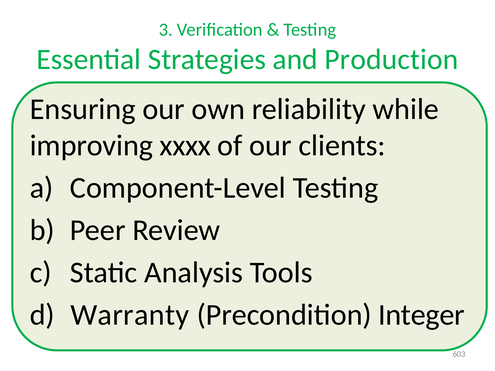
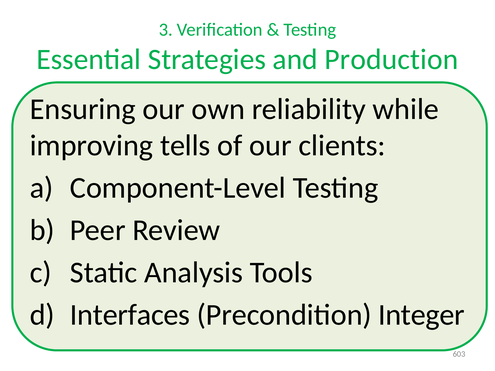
xxxx: xxxx -> tells (185, 146)
Warranty: Warranty -> Interfaces (130, 315)
